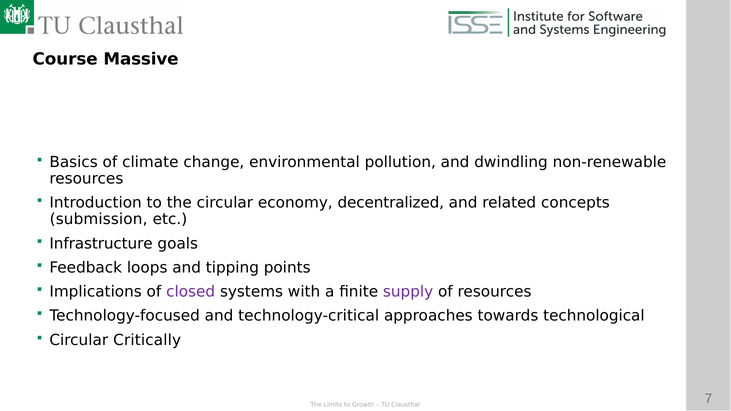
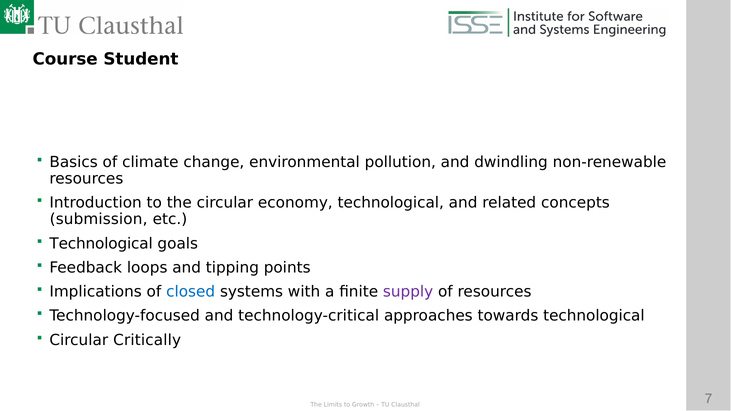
Massive: Massive -> Student (141, 59)
economy decentralized: decentralized -> technological (391, 203)
Infrastructure: Infrastructure -> Technological (101, 244)
closed colour: purple -> blue (191, 292)
